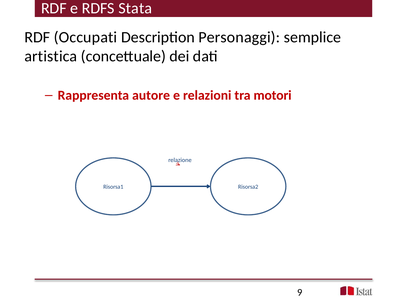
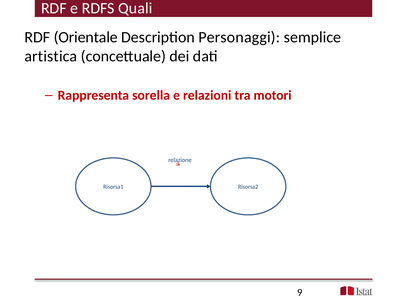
Stata: Stata -> Quali (135, 8)
Occupati: Occupati -> Orientale (86, 37)
autore: autore -> sorella (151, 96)
